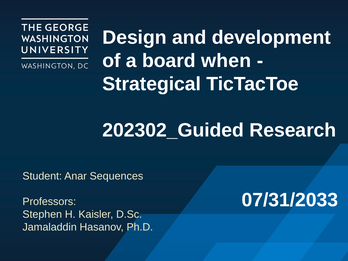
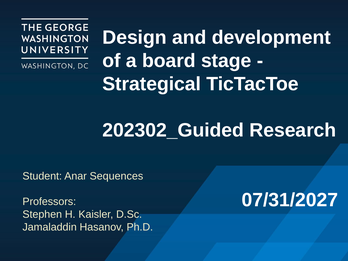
when: when -> stage (226, 61)
07/31/2033: 07/31/2033 -> 07/31/2027 (290, 200)
